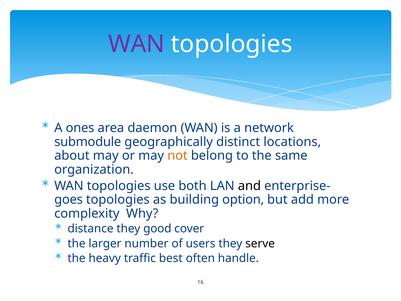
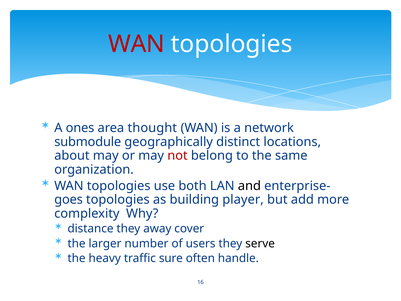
WAN colour: purple -> red (137, 44)
daemon: daemon -> thought (152, 128)
not colour: orange -> red (177, 156)
option: option -> player (243, 199)
good: good -> away (157, 229)
best: best -> sure (171, 258)
